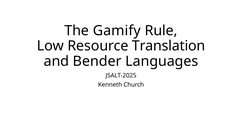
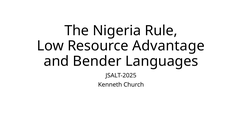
Gamify: Gamify -> Nigeria (117, 31)
Translation: Translation -> Advantage (168, 46)
